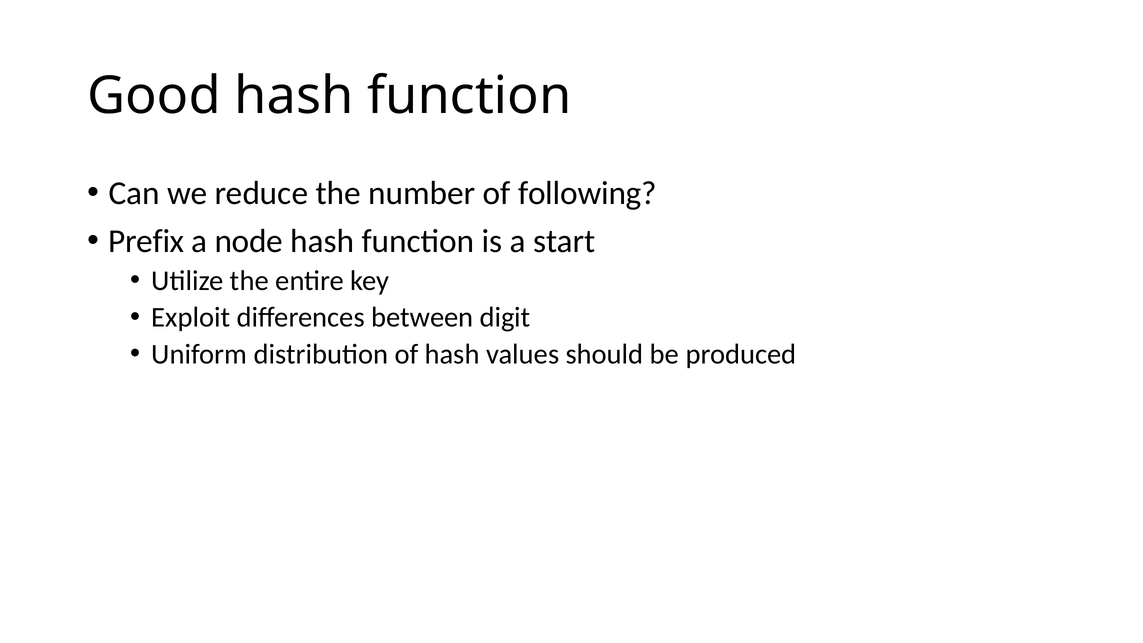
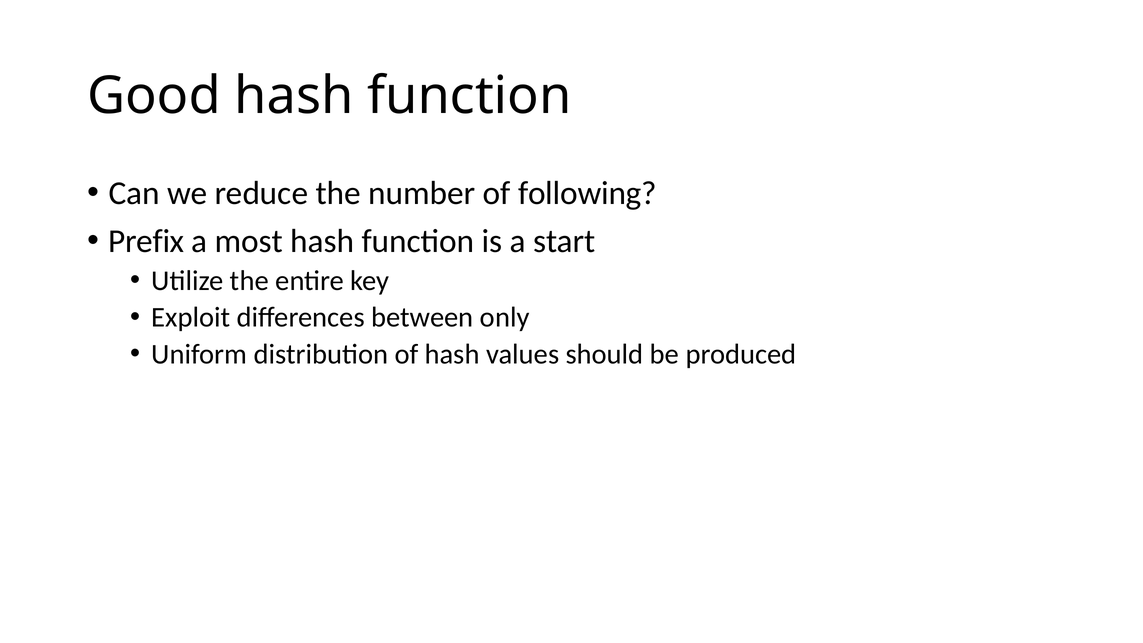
node: node -> most (249, 241)
digit: digit -> only (505, 317)
